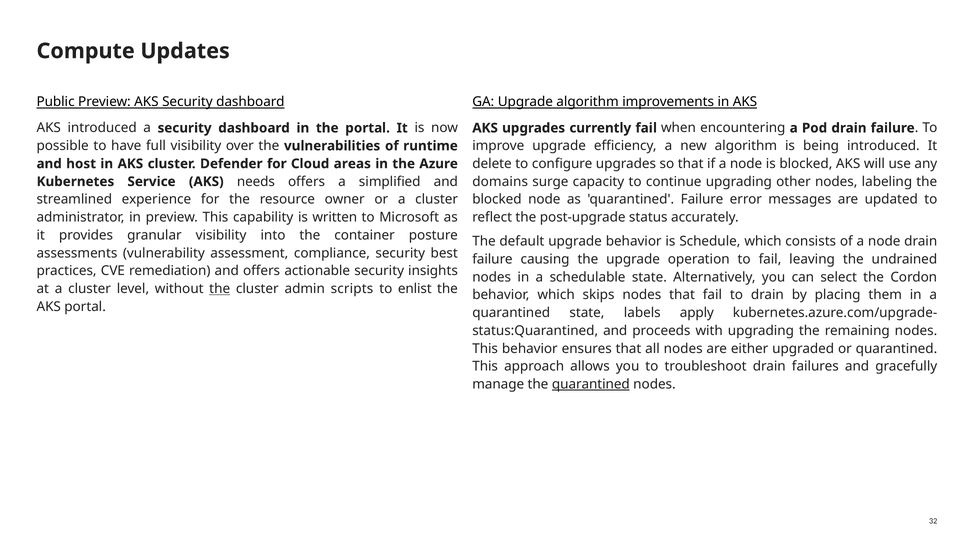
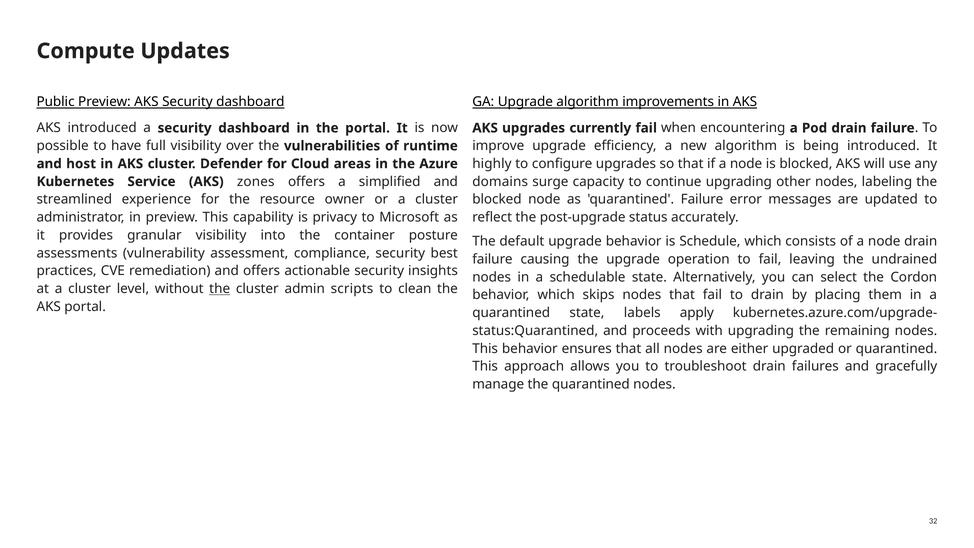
delete: delete -> highly (492, 164)
needs: needs -> zones (256, 182)
written: written -> privacy (335, 217)
enlist: enlist -> clean (415, 289)
quarantined underline: present -> none (591, 384)
